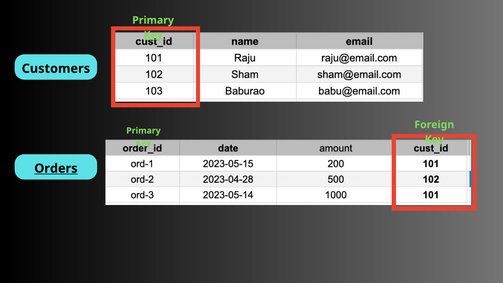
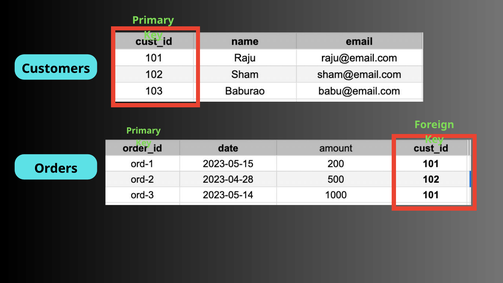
Orders underline: present -> none (56, 168)
